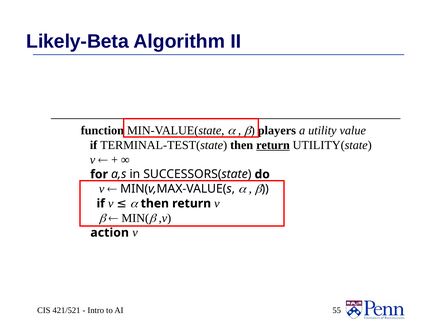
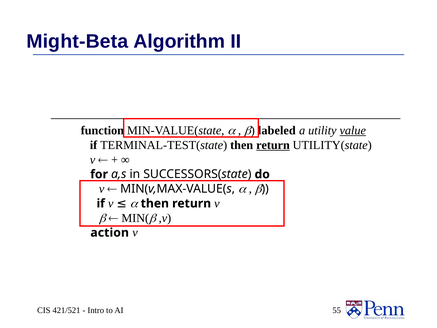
Likely-Beta: Likely-Beta -> Might-Beta (77, 41)
players: players -> labeled (277, 130)
value underline: none -> present (353, 130)
